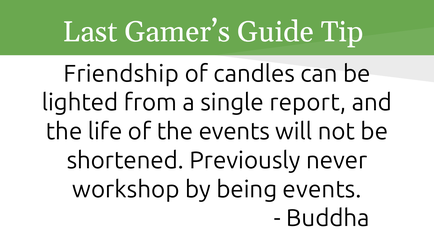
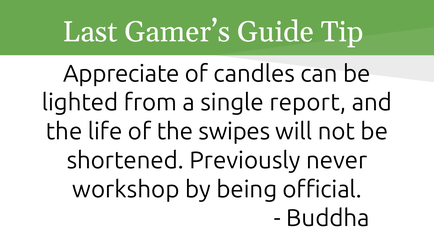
Friendship: Friendship -> Appreciate (121, 74)
the events: events -> swipes (234, 132)
being events: events -> official (322, 190)
